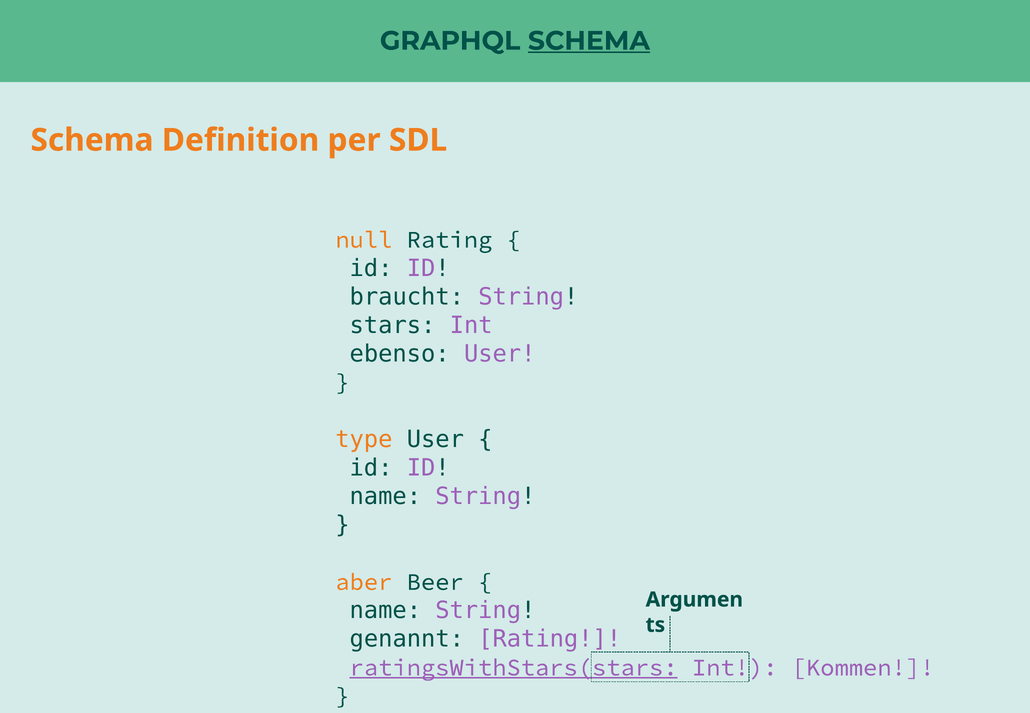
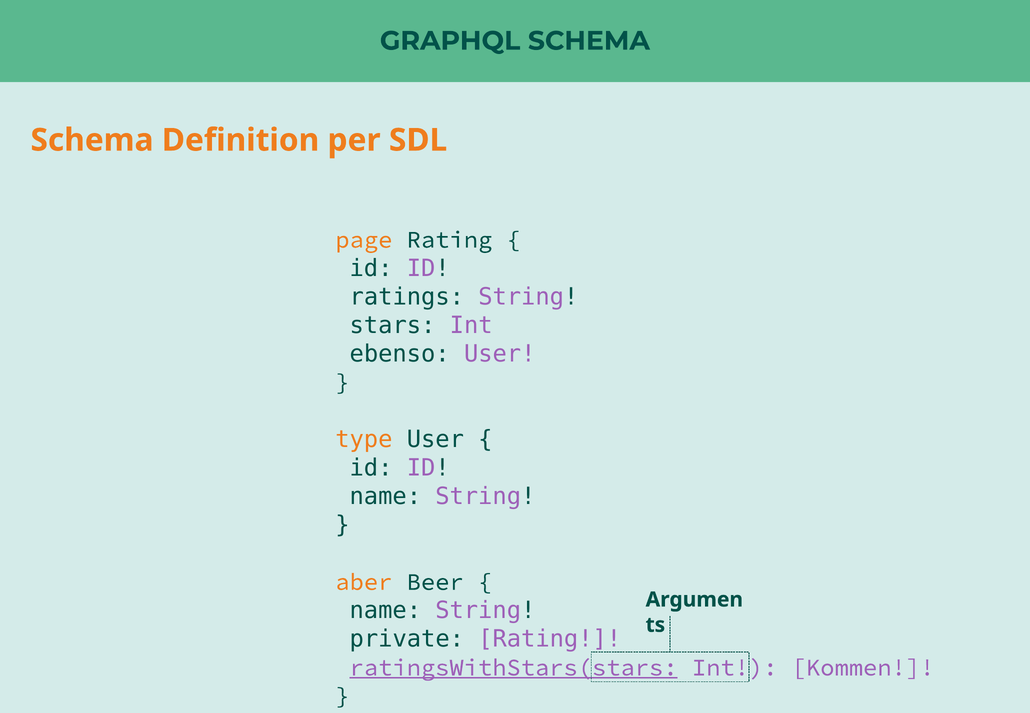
SCHEMA underline: present -> none (589, 41)
null: null -> page (364, 240)
braucht: braucht -> ratings (407, 297)
genannt: genannt -> private (407, 639)
